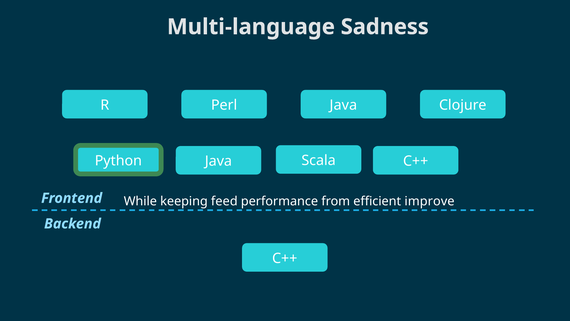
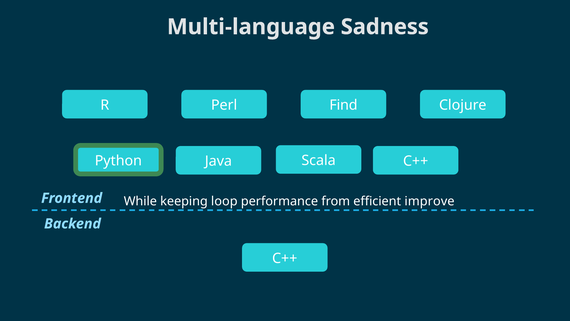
Java: Java -> Find (343, 105)
feed: feed -> loop (224, 201)
